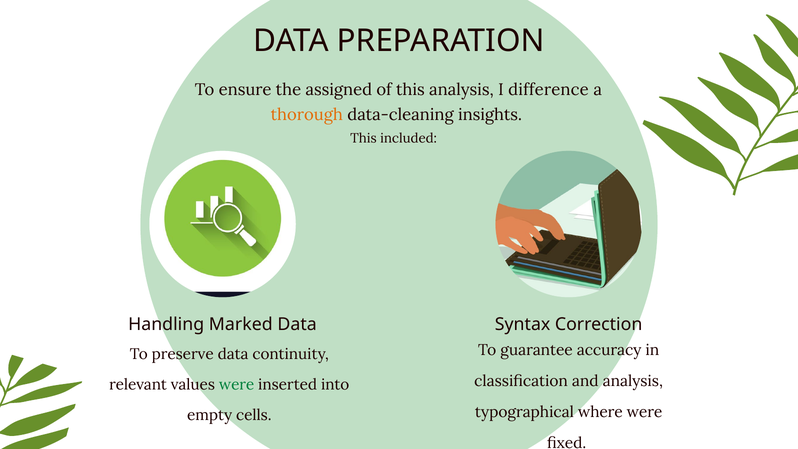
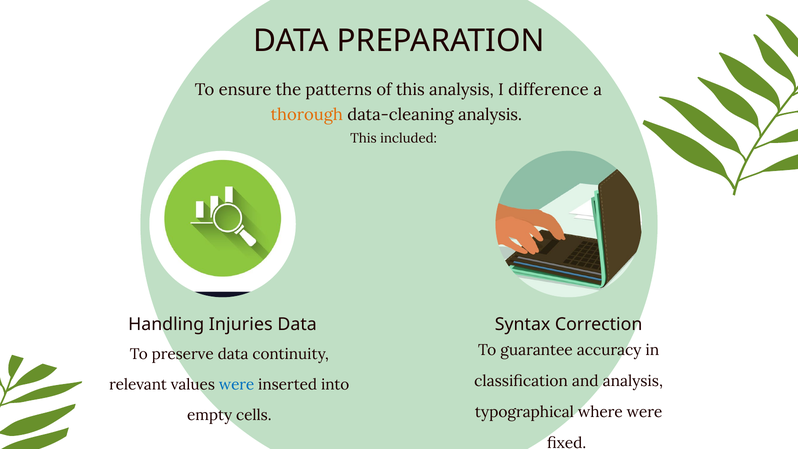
assigned: assigned -> patterns (339, 90)
data-cleaning insights: insights -> analysis (490, 115)
Marked: Marked -> Injuries (241, 324)
were colour: green -> blue (237, 385)
